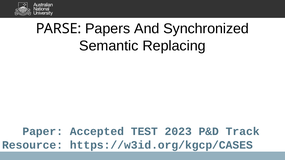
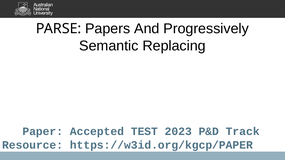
Synchronized: Synchronized -> Progressively (206, 29)
https://w3id.org/kgcp/CASES: https://w3id.org/kgcp/CASES -> https://w3id.org/kgcp/PAPER (161, 145)
